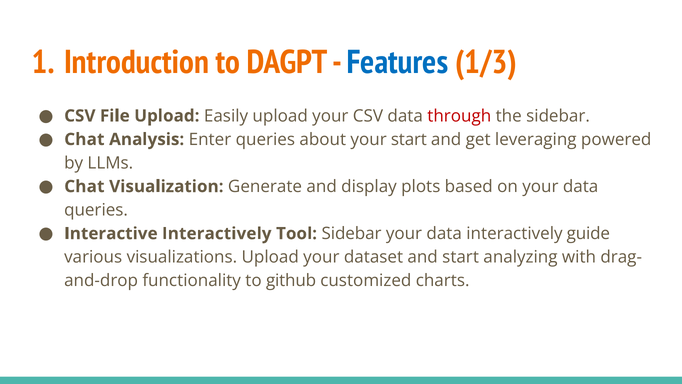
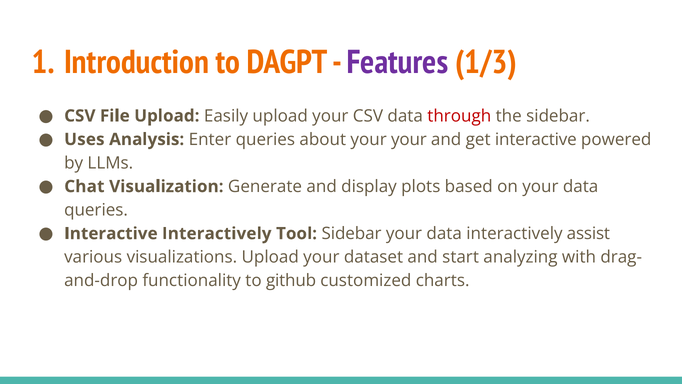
Features colour: blue -> purple (397, 62)
Chat: Chat -> Uses (84, 139)
your start: start -> your (409, 139)
get leveraging: leveraging -> interactive (536, 139)
guide: guide -> assist (588, 233)
